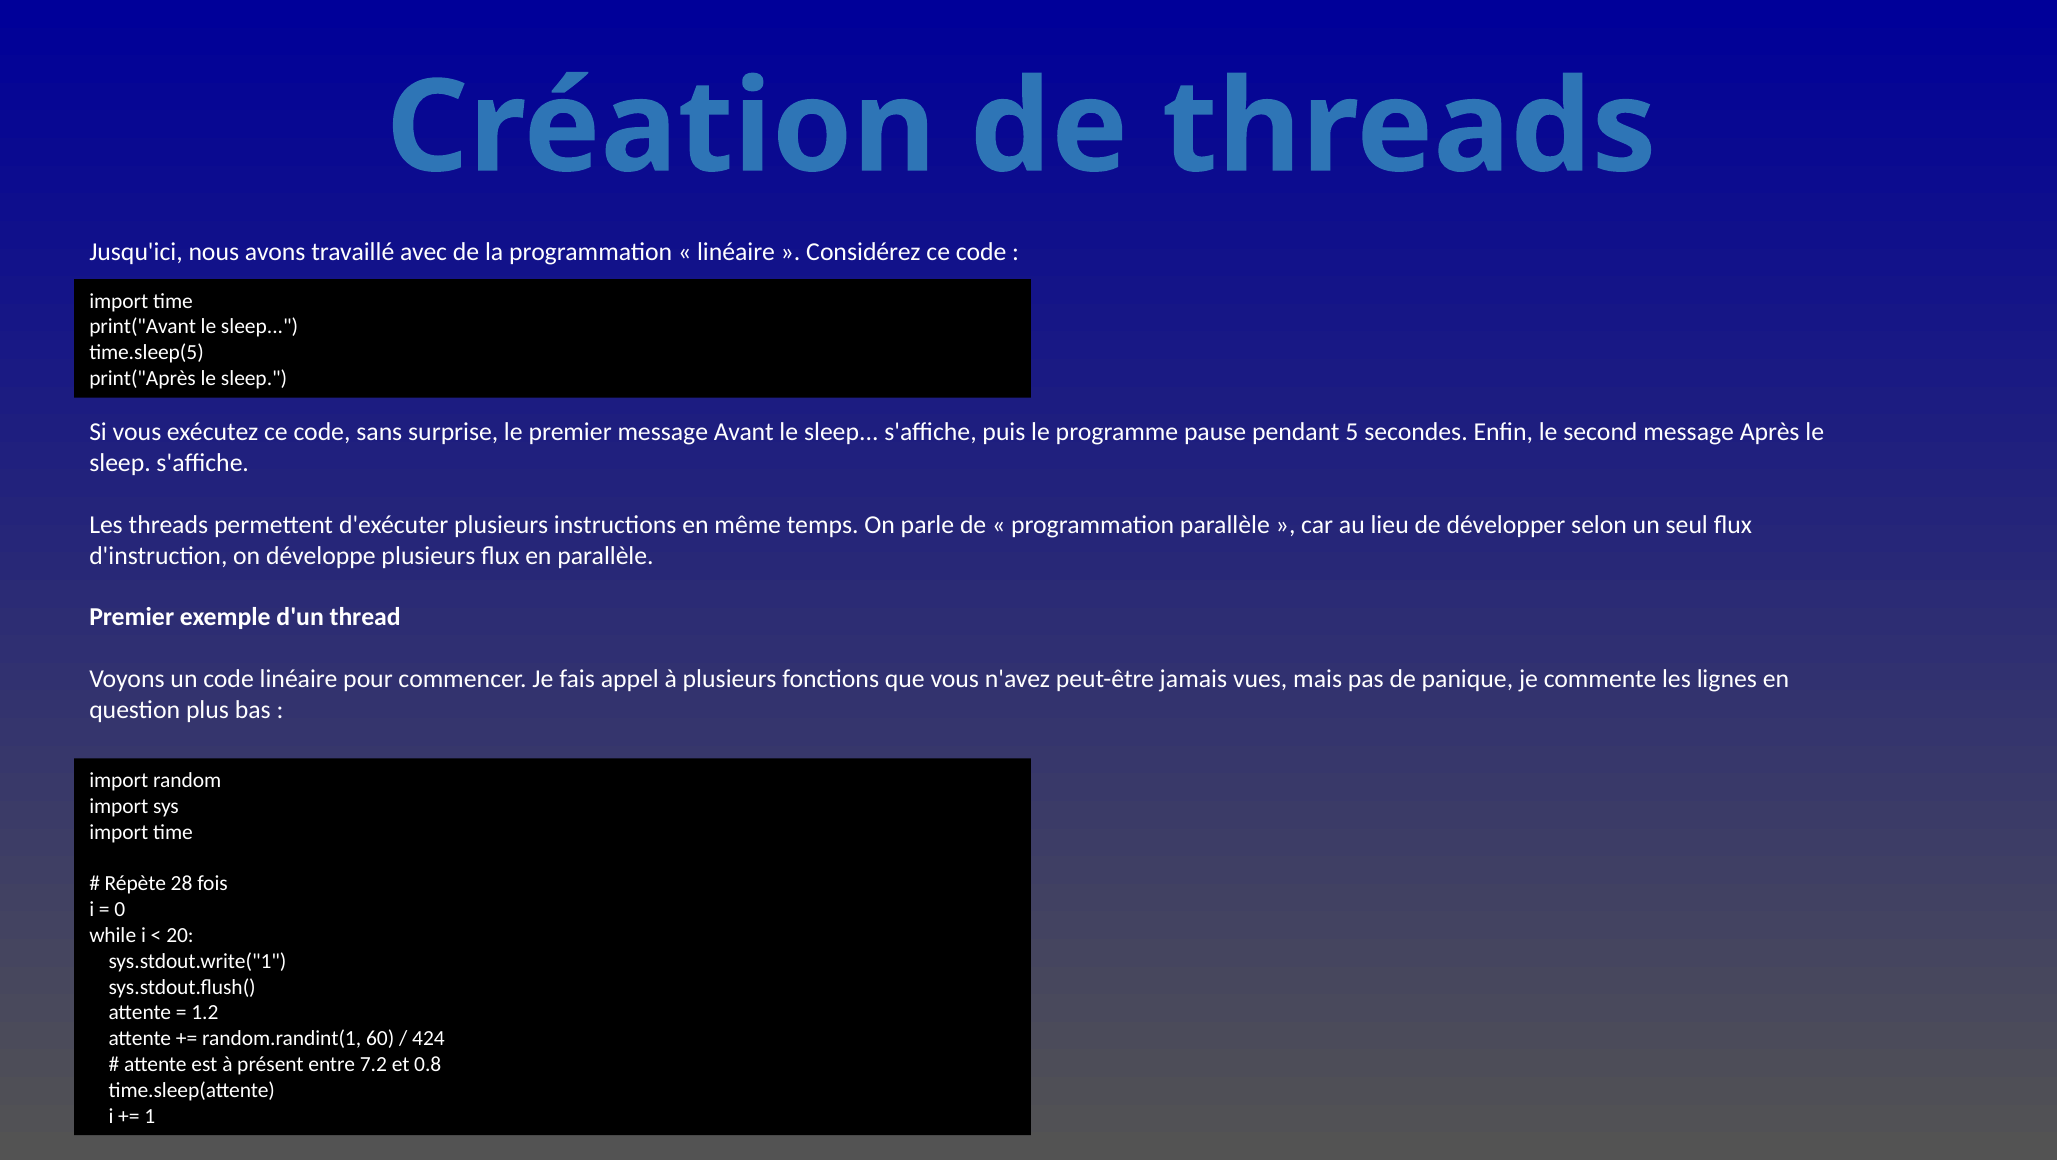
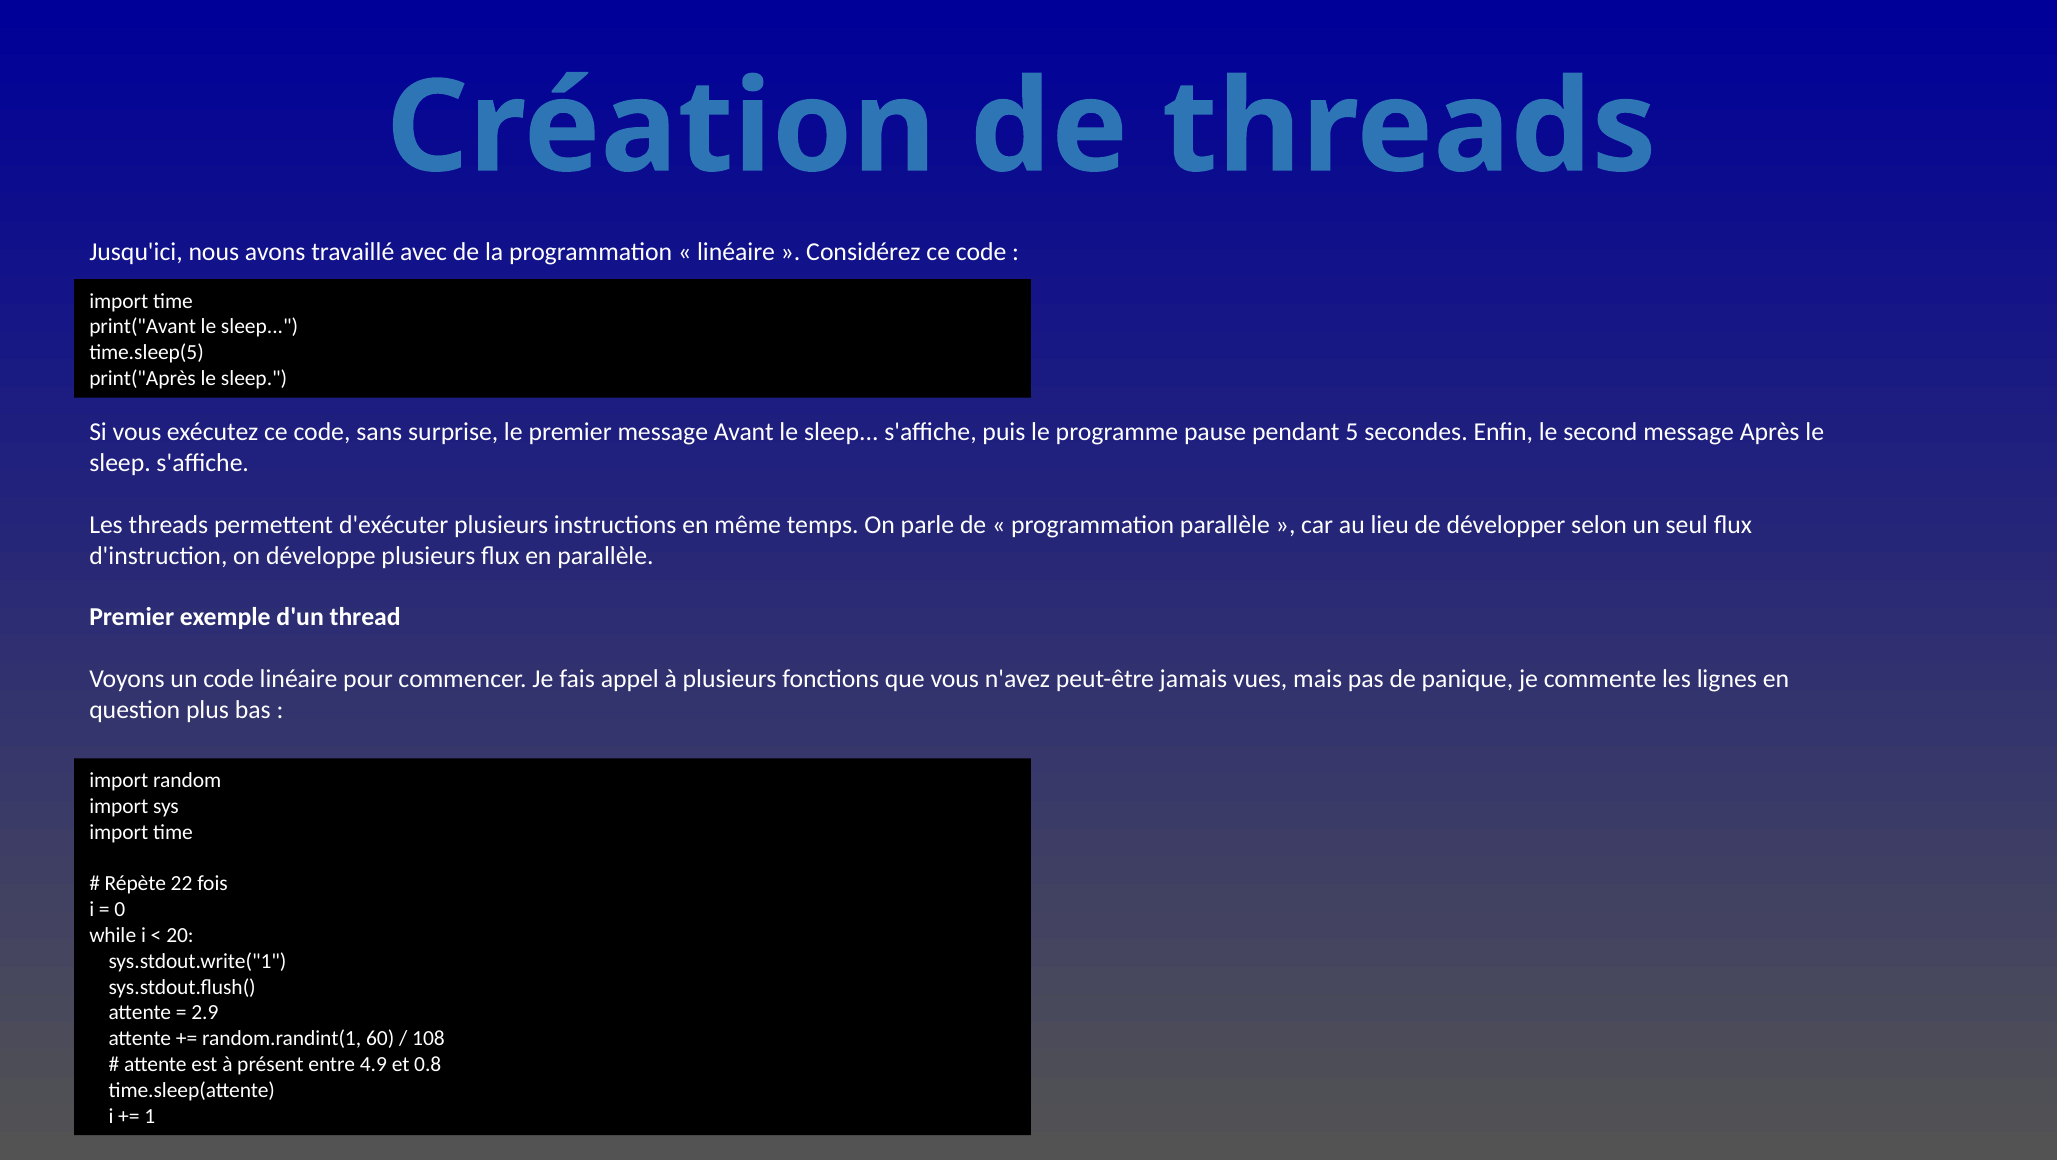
28: 28 -> 22 (182, 884)
1.2: 1.2 -> 2.9 (205, 1013)
424: 424 -> 108 (429, 1039)
7.2: 7.2 -> 4.9 (373, 1064)
